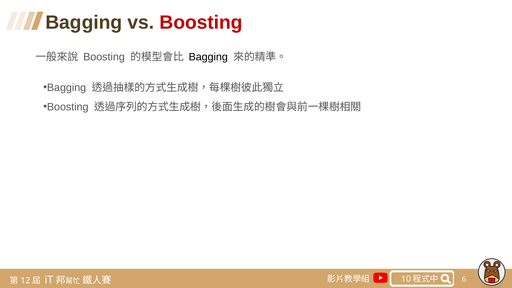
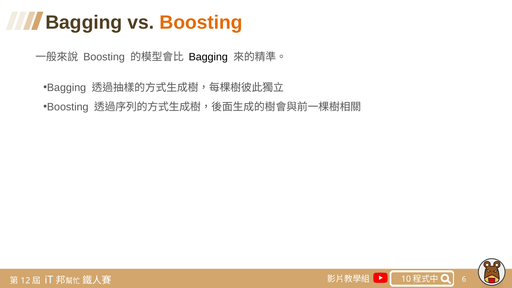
Boosting colour: red -> orange (201, 22)
